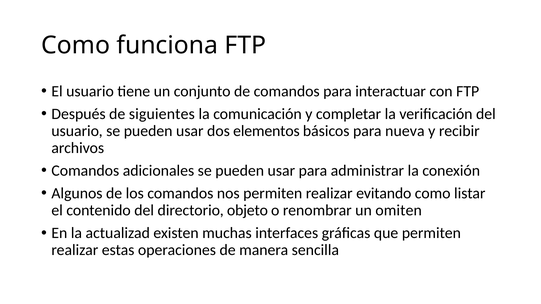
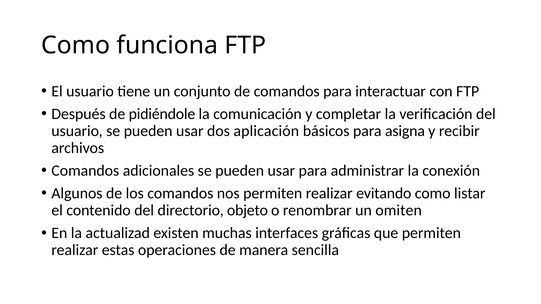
siguientes: siguientes -> pidiéndole (162, 114)
elementos: elementos -> aplicación (266, 131)
nueva: nueva -> asigna (405, 131)
